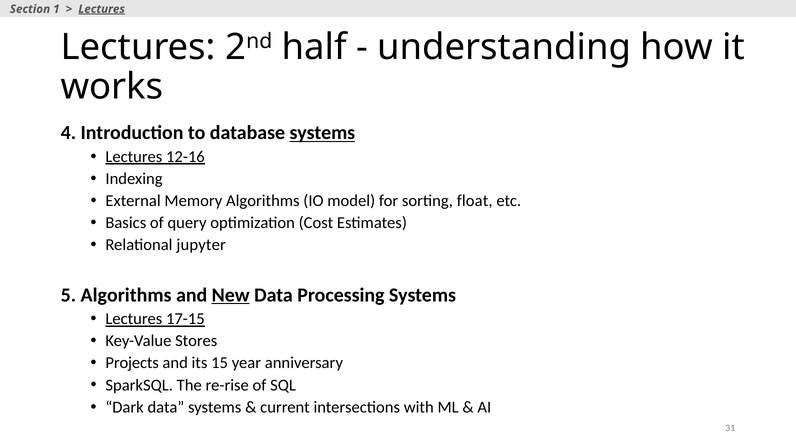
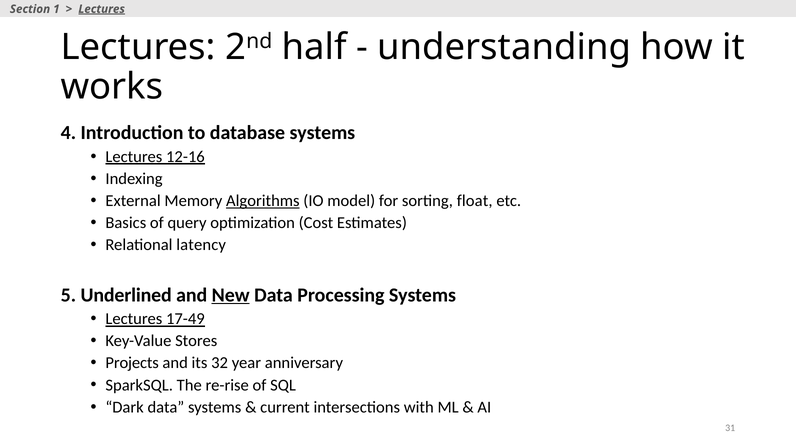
systems underline: present -> none (322, 133)
Algorithms underline: none -> present (263, 201)
jupyter: jupyter -> latency (201, 245)
5 Algorithms: Algorithms -> Underlined (126, 295)
17-15: 17-15 -> 17-49 (185, 319)
15: 15 -> 32 (220, 363)
